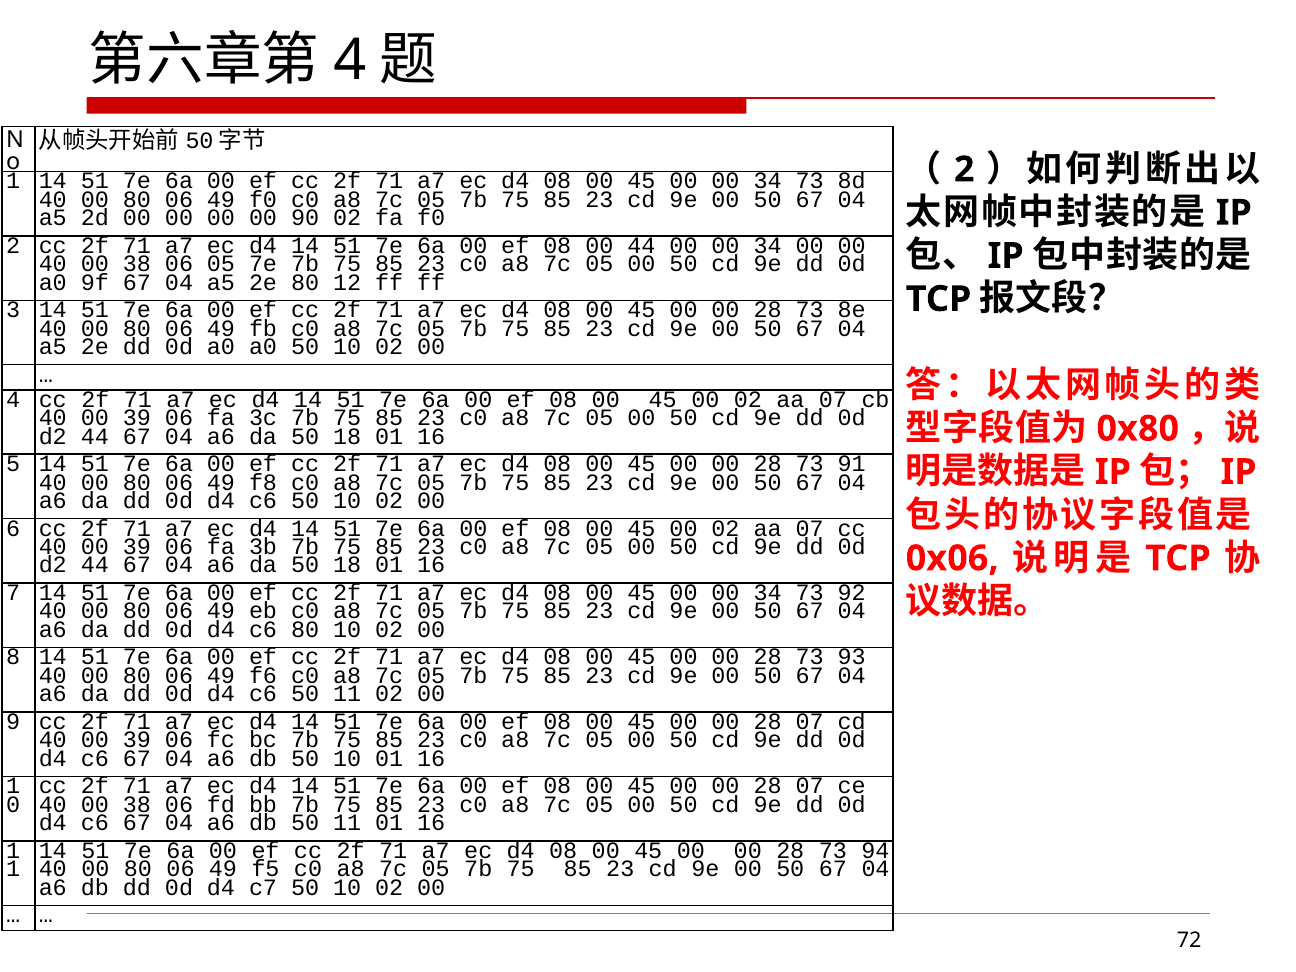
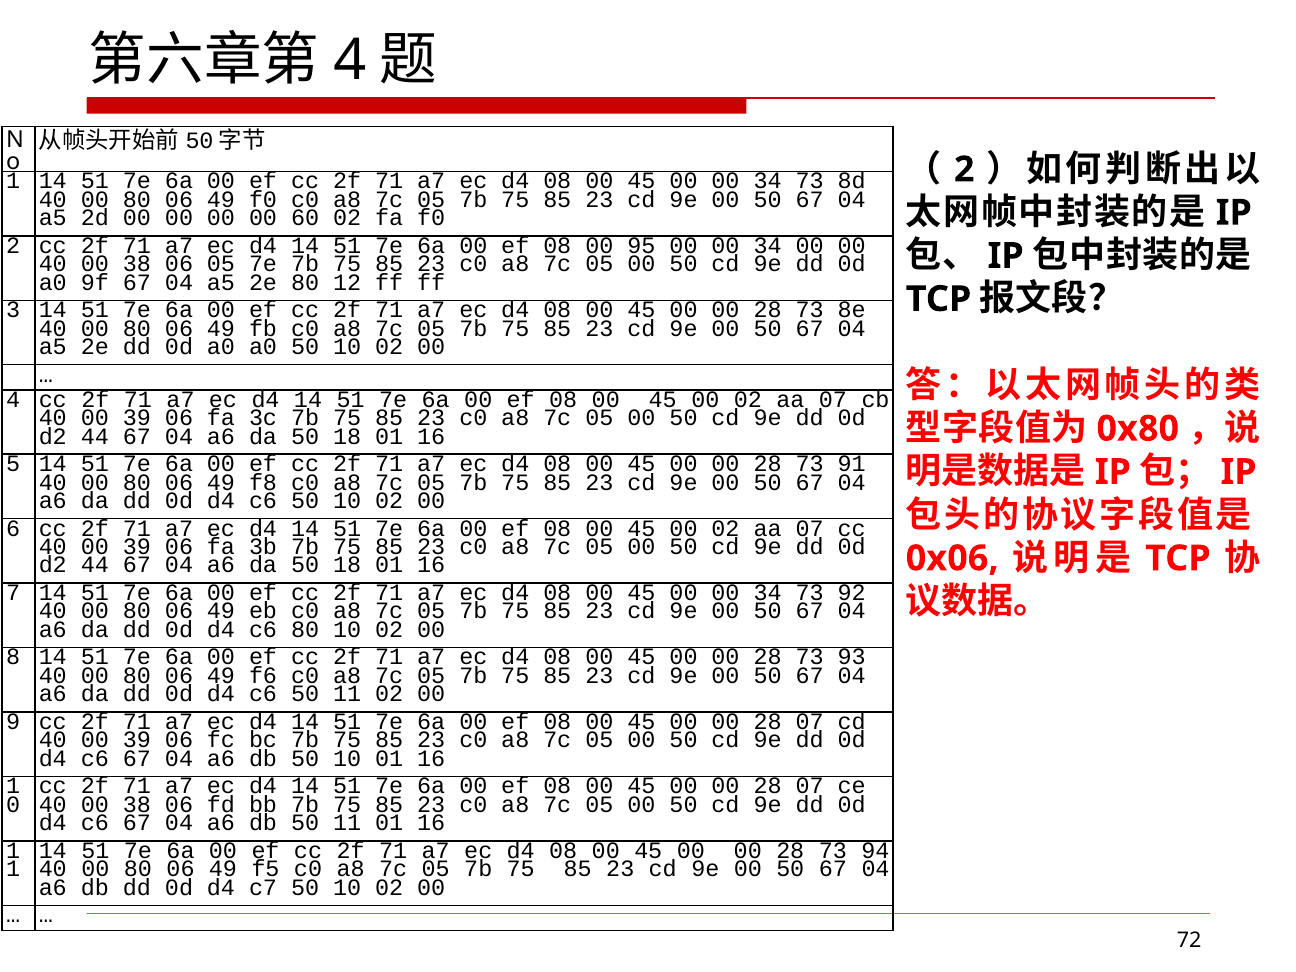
90: 90 -> 60 (305, 218)
00 44: 44 -> 95 (641, 246)
